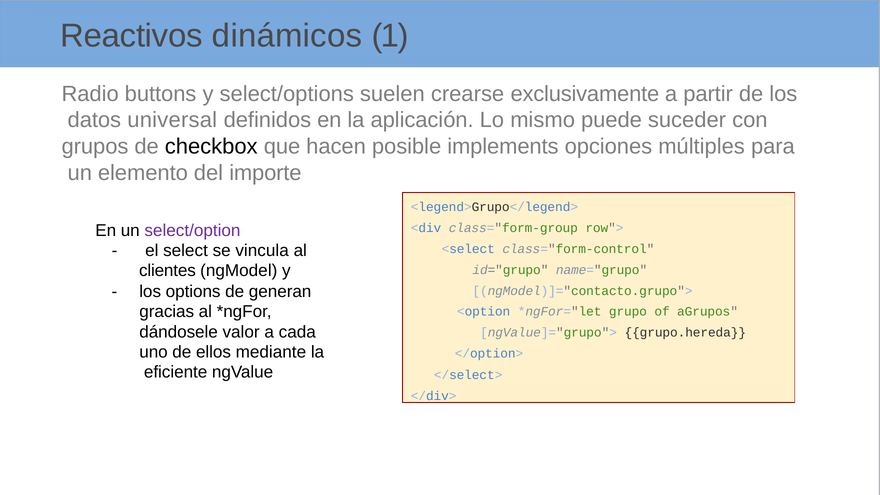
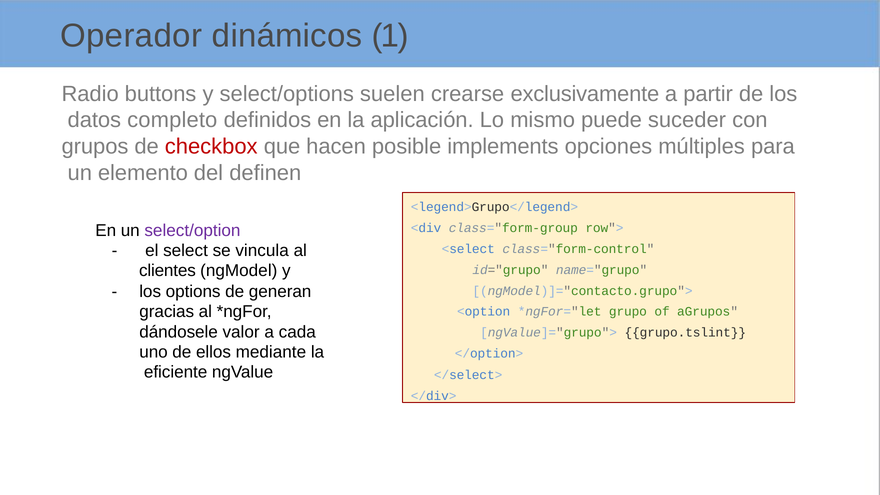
Reactivos: Reactivos -> Operador (131, 36)
universal: universal -> completo (172, 120)
checkbox colour: black -> red (211, 147)
importe: importe -> definen (265, 173)
grupo.hereda: grupo.hereda -> grupo.tslint (685, 333)
